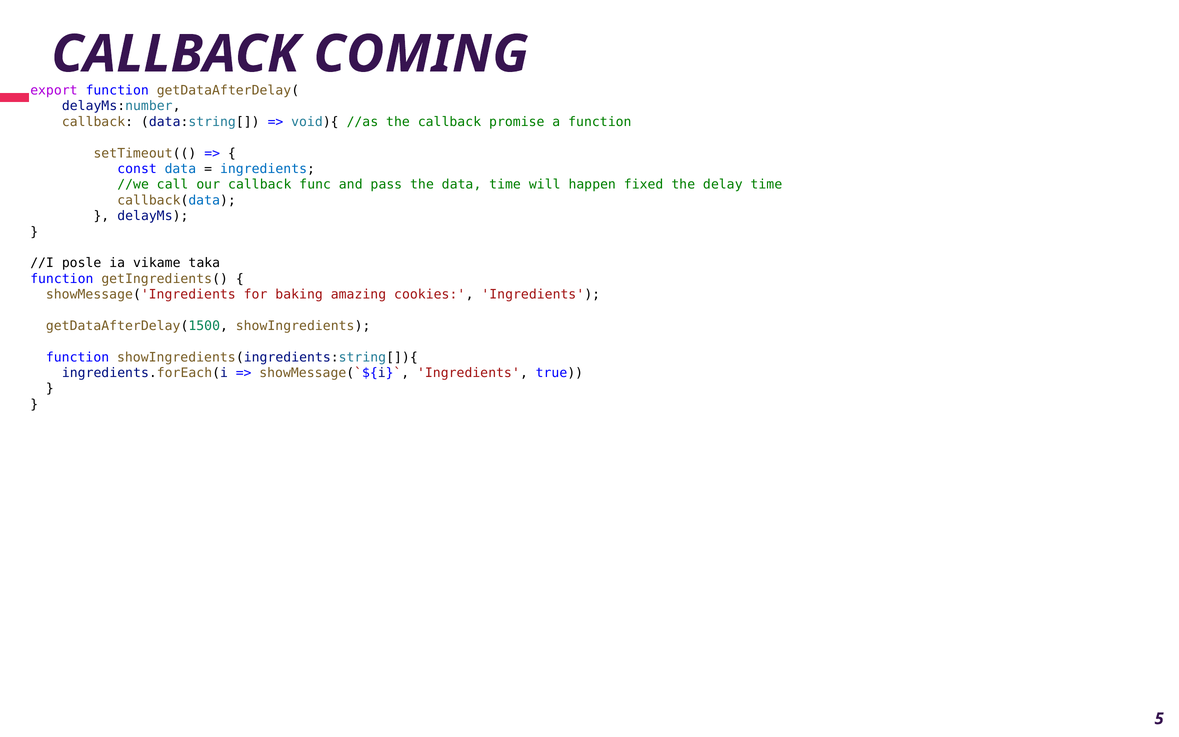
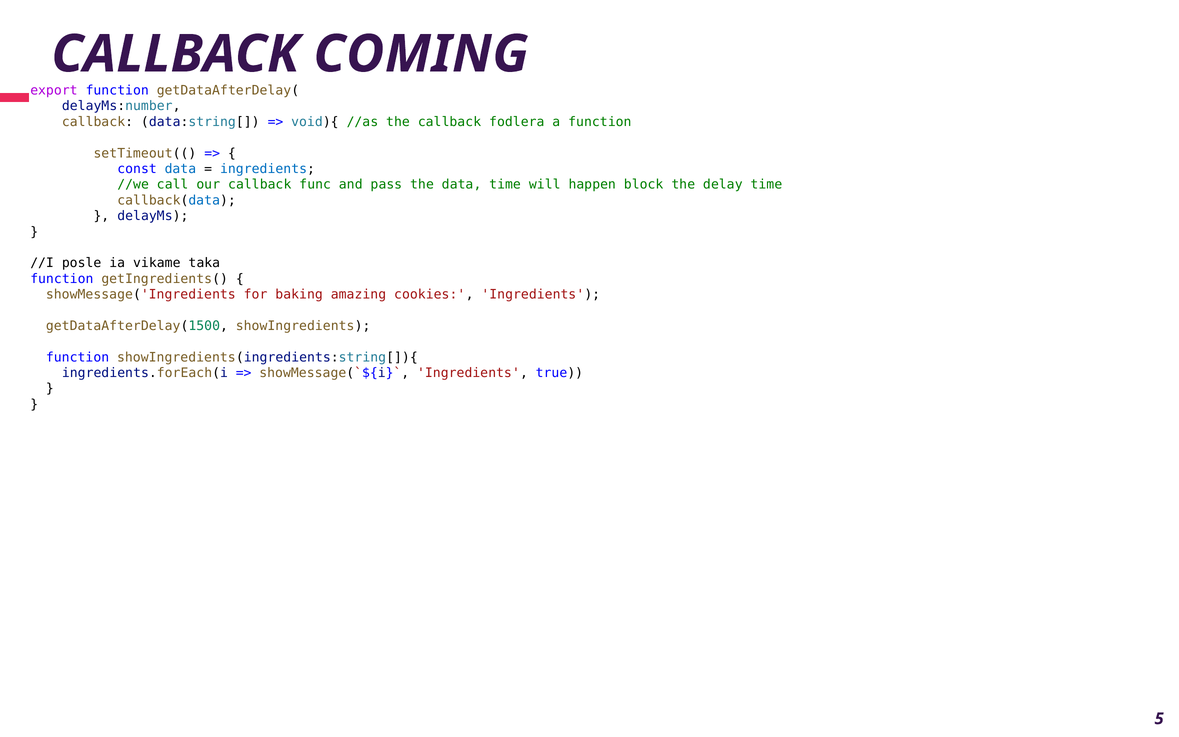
promise: promise -> fodlera (517, 122)
fixed: fixed -> block (644, 185)
